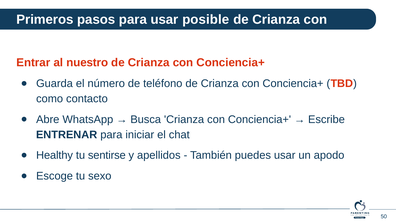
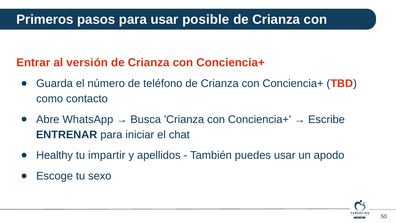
nuestro: nuestro -> versión (87, 62)
sentirse: sentirse -> impartir (107, 155)
